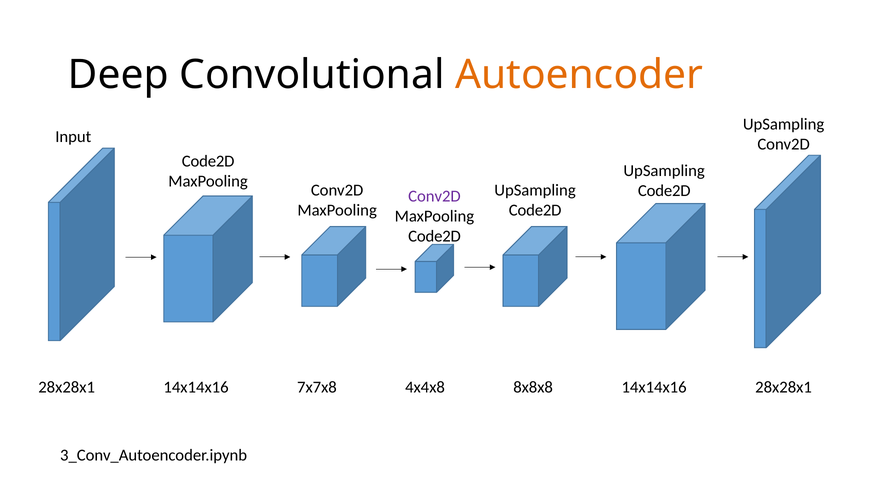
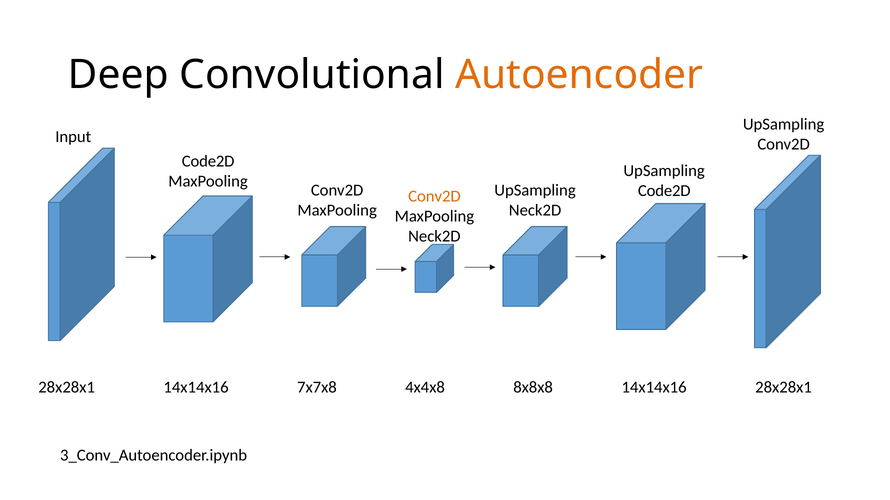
Conv2D colour: purple -> orange (434, 196)
Code2D: Code2D -> Neck2D (535, 210)
Code2D: Code2D -> Neck2D (434, 236)
